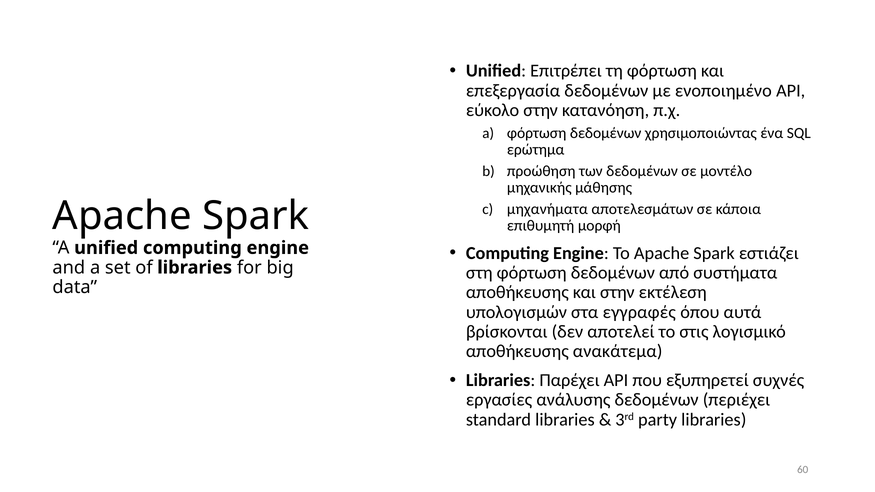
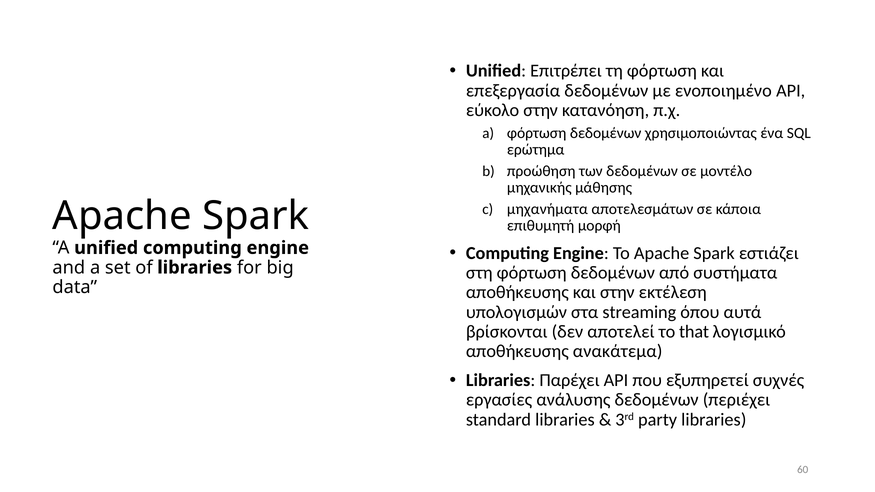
εγγραφές: εγγραφές -> streaming (639, 312)
στις: στις -> that (694, 332)
